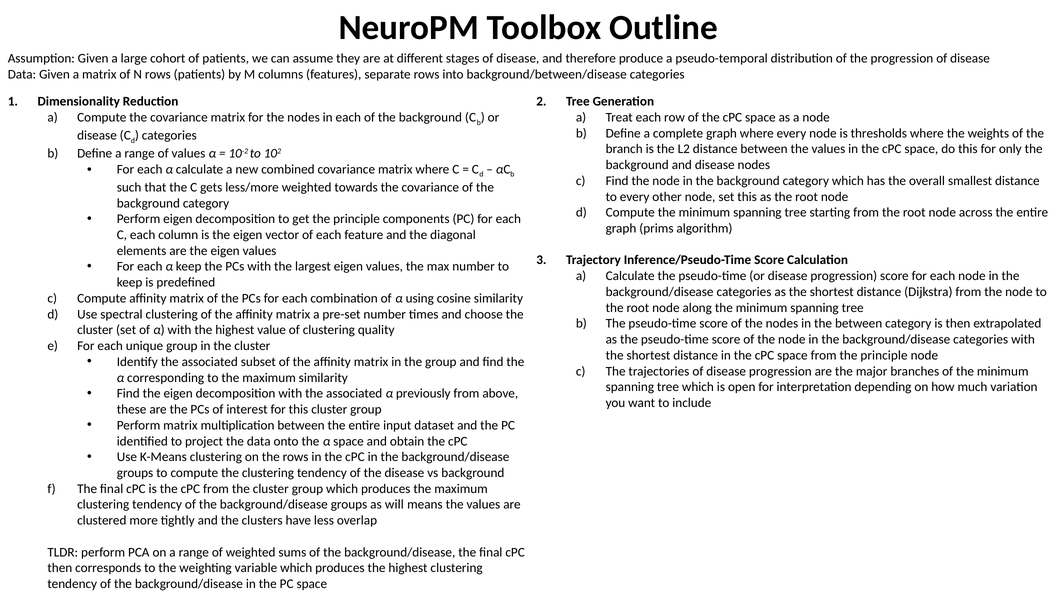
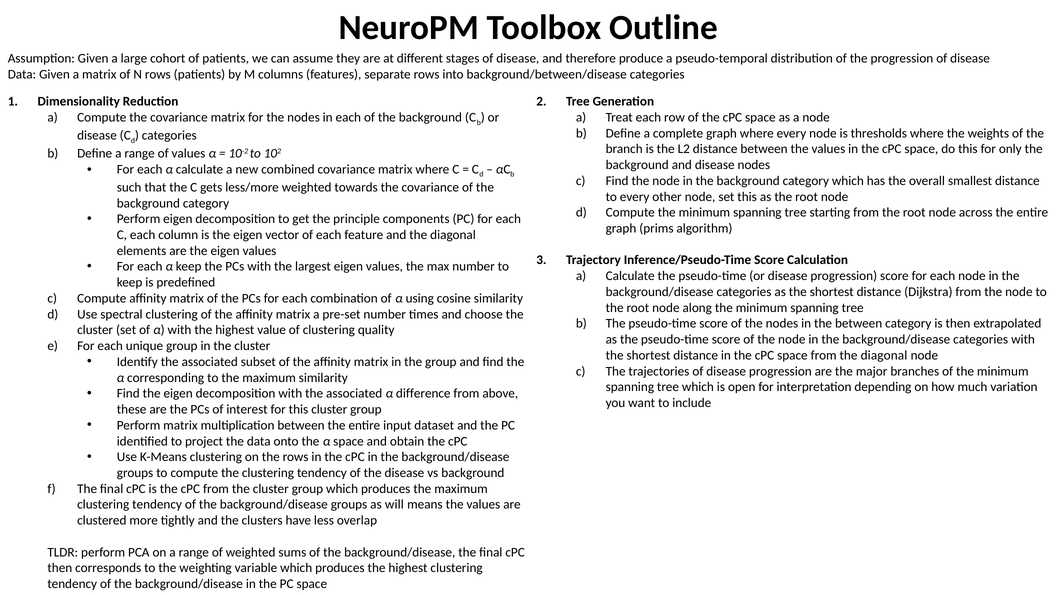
from the principle: principle -> diagonal (884, 355)
previously: previously -> difference (423, 393)
